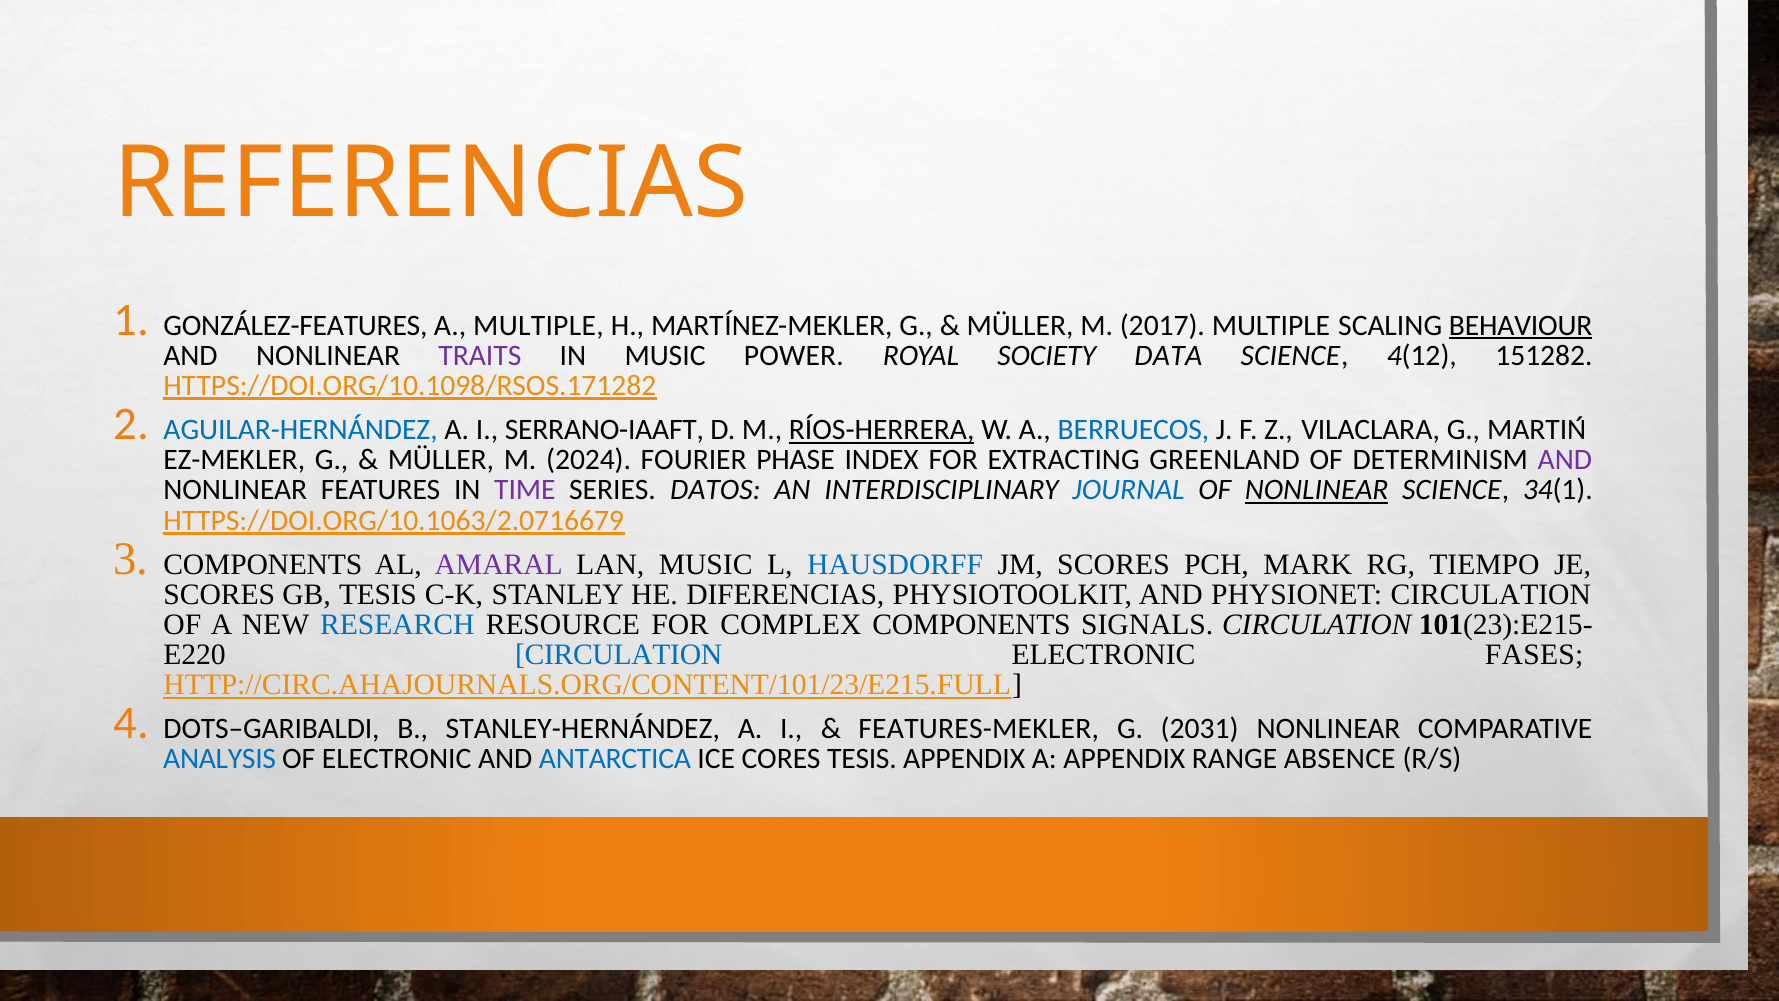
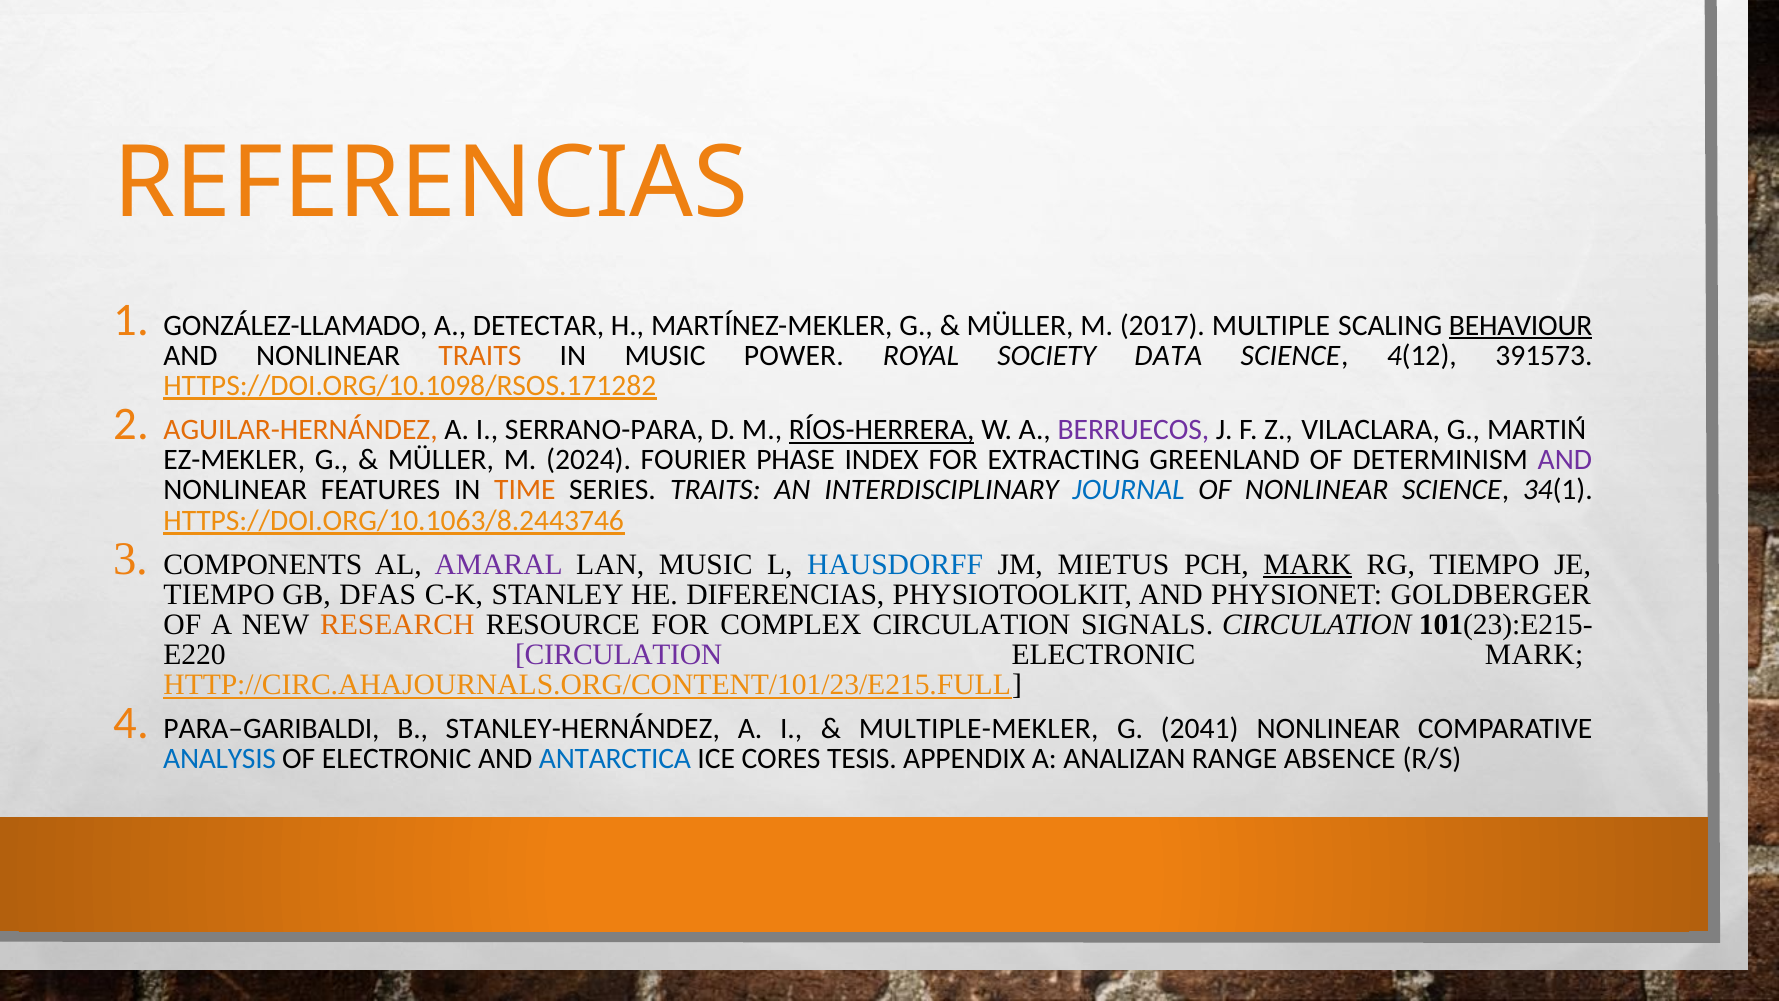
GONZÁLEZ-FEATURES: GONZÁLEZ-FEATURES -> GONZÁLEZ-LLAMADO (295, 325)
A MULTIPLE: MULTIPLE -> DETECTAR (539, 325)
TRAITS colour: purple -> orange (480, 355)
151282: 151282 -> 391573 (1544, 355)
AGUILAR-HERNÁNDEZ colour: blue -> orange (301, 430)
SERRANO-IAAFT: SERRANO-IAAFT -> SERRANO-PARA (604, 430)
BERRUECOS colour: blue -> purple (1133, 430)
TIME colour: purple -> orange (525, 490)
SERIES DATOS: DATOS -> TRAITS (715, 490)
NONLINEAR underline: present -> none (1317, 490)
HTTPS://DOI.ORG/10.1063/2.0716679: HTTPS://DOI.ORG/10.1063/2.0716679 -> HTTPS://DOI.ORG/10.1063/8.2443746 (394, 520)
JM SCORES: SCORES -> MIETUS (1113, 564)
MARK underline: none -> present (1308, 564)
SCORES: SCORES -> TIEMPO (219, 595)
GB TESIS: TESIS -> DFAS (378, 595)
PHYSIONET CIRCULATION: CIRCULATION -> GOLDBERGER (1491, 595)
RESEARCH colour: blue -> orange (397, 625)
COMPLEX COMPONENTS: COMPONENTS -> CIRCULATION (971, 625)
CIRCULATION colour: blue -> purple (619, 655)
ELECTRONIC FASES: FASES -> MARK (1534, 655)
DOTS–GARIBALDI: DOTS–GARIBALDI -> PARA–GARIBALDI (272, 729)
FEATURES-MEKLER: FEATURES-MEKLER -> MULTIPLE-MEKLER (979, 729)
2031: 2031 -> 2041 (1200, 729)
A APPENDIX: APPENDIX -> ANALIZAN (1124, 759)
